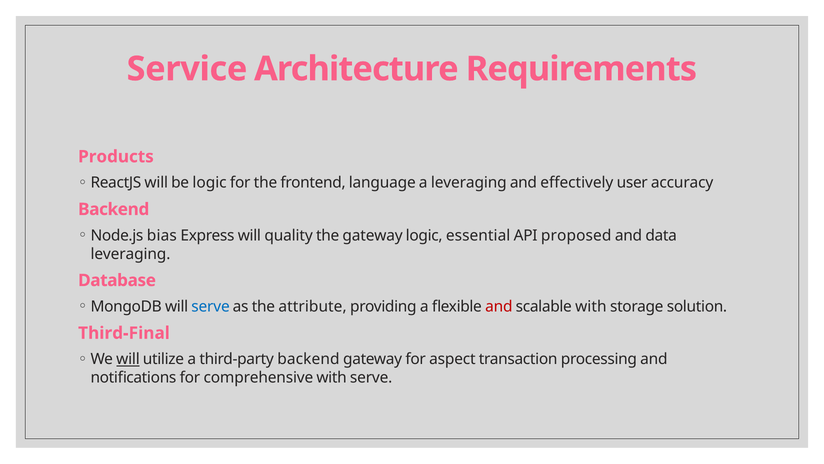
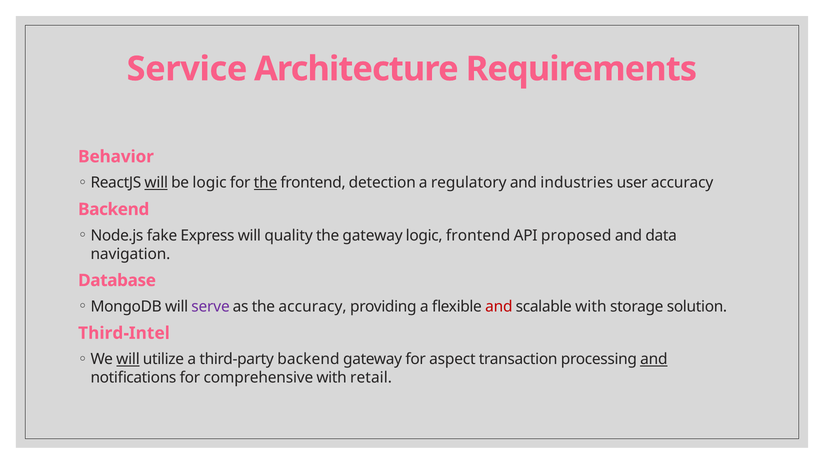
Products: Products -> Behavior (116, 156)
will underline: none -> present (156, 183)
the underline: none -> present (265, 183)
language: language -> detection (382, 183)
a leveraging: leveraging -> regulatory (469, 183)
effectively: effectively -> industries (577, 183)
bias: bias -> fake (162, 235)
logic essential: essential -> frontend (478, 235)
leveraging: leveraging -> navigation (130, 254)
serve colour: blue -> purple (211, 306)
the attribute: attribute -> accuracy (313, 306)
Third-Final: Third-Final -> Third-Intel (124, 333)
and underline: none -> present (654, 359)
with serve: serve -> retail (371, 377)
